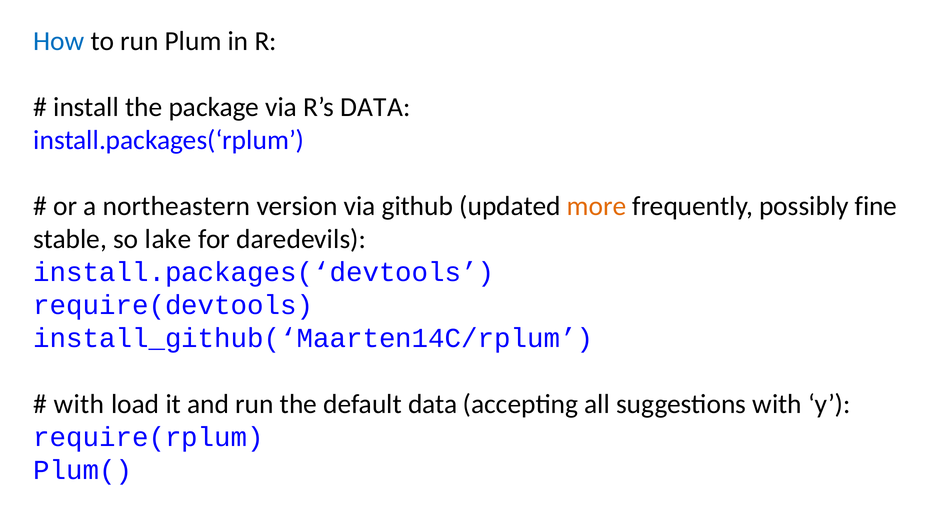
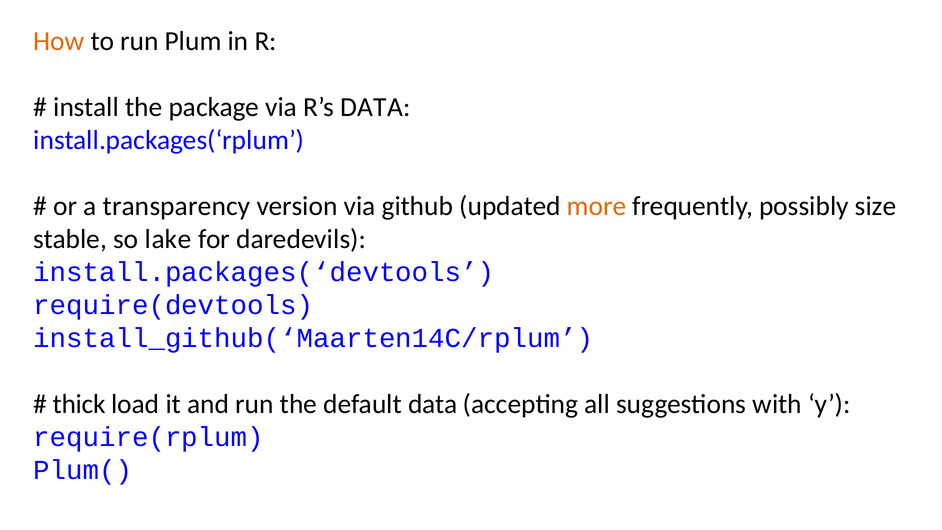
How colour: blue -> orange (59, 41)
northeastern: northeastern -> transparency (177, 206)
fine: fine -> size (876, 206)
with: with -> thick (79, 404)
